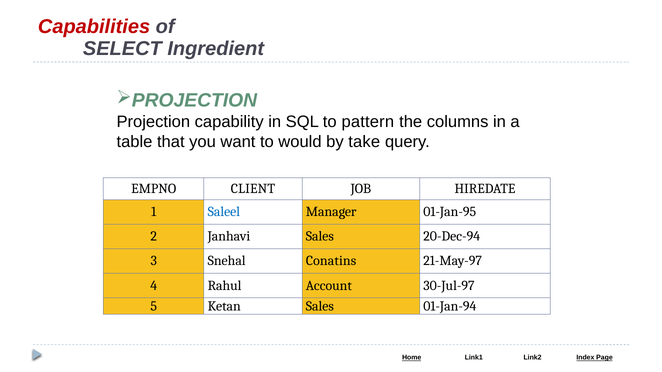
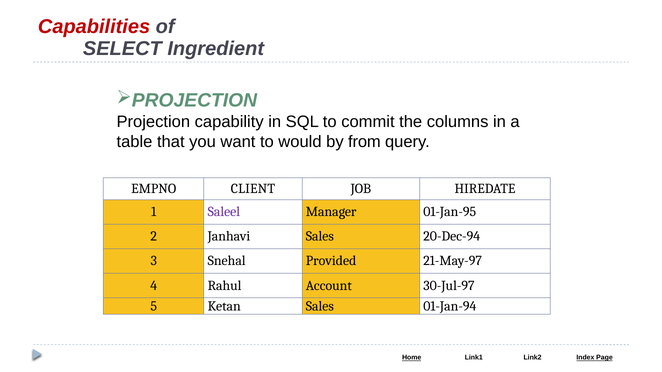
pattern: pattern -> commit (368, 122)
take: take -> from (364, 142)
Saleel colour: blue -> purple (224, 212)
Conatins: Conatins -> Provided (331, 261)
